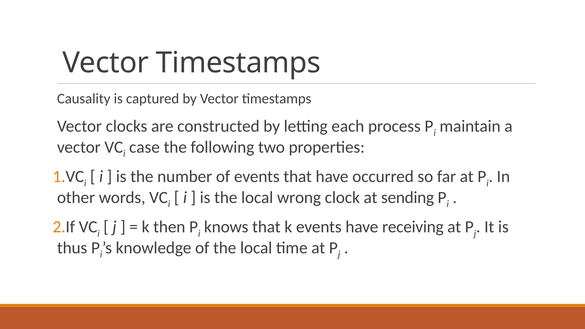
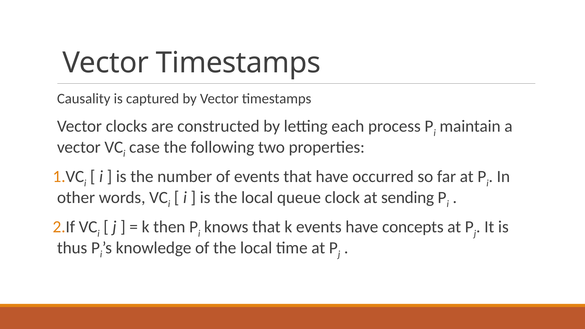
wrong: wrong -> queue (299, 197)
receiving: receiving -> concepts (413, 227)
